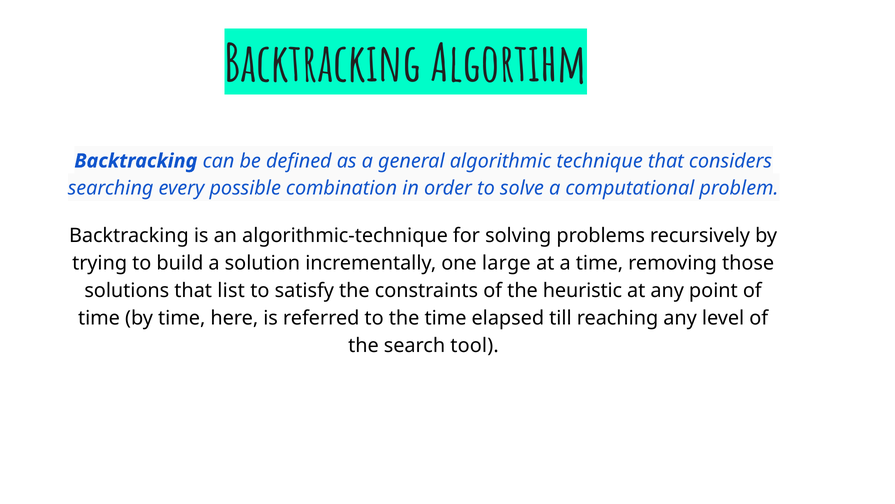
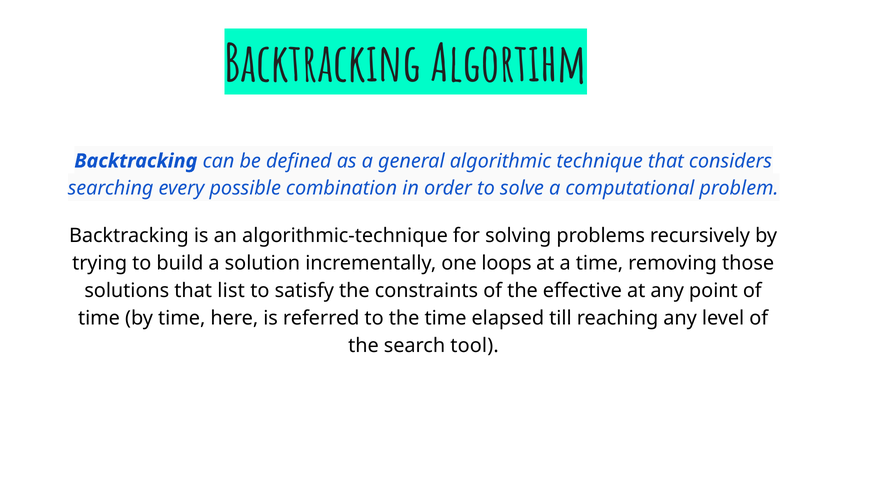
large: large -> loops (507, 263)
heuristic: heuristic -> effective (582, 290)
